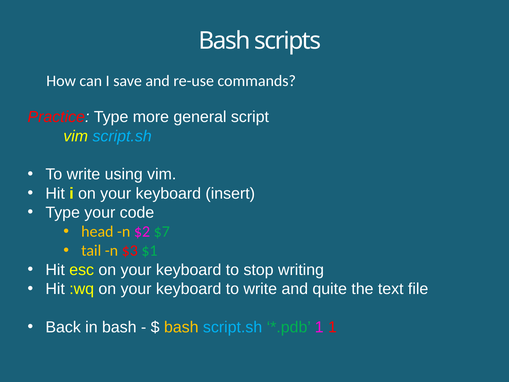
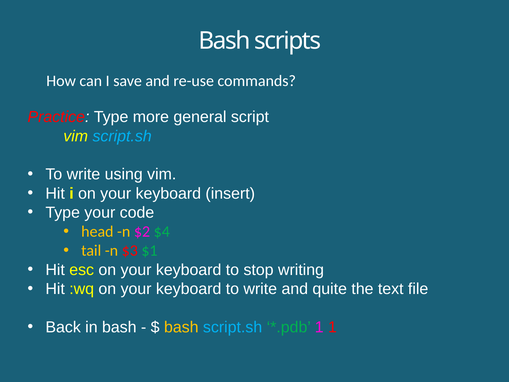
$7: $7 -> $4 (162, 231)
